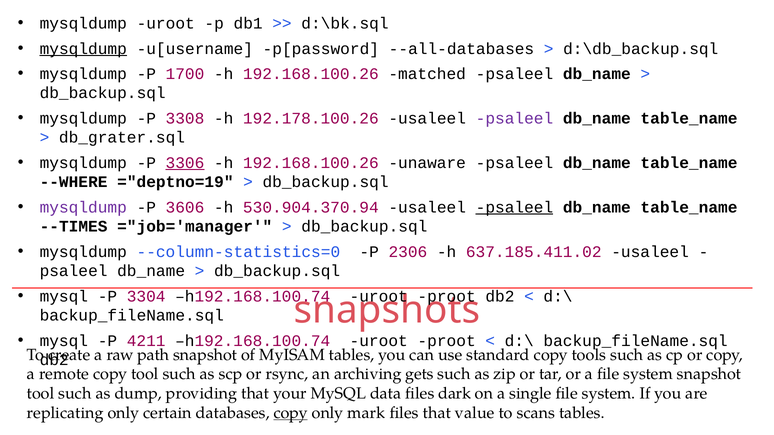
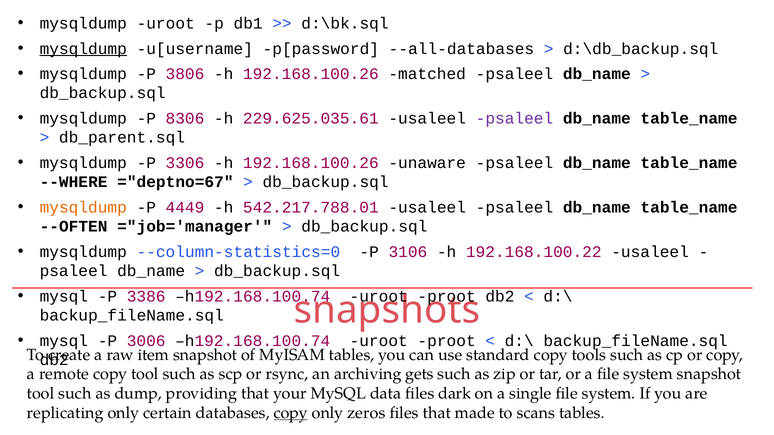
1700: 1700 -> 3806 (185, 74)
3308: 3308 -> 8306 (185, 118)
192.178.100.26: 192.178.100.26 -> 229.625.035.61 (311, 118)
db_grater.sql: db_grater.sql -> db_parent.sql (122, 138)
3306 underline: present -> none (185, 163)
="deptno=19: ="deptno=19 -> ="deptno=67 (175, 182)
mysqldump colour: purple -> orange (83, 207)
3606: 3606 -> 4449 (185, 207)
530.904.370.94: 530.904.370.94 -> 542.217.788.01 (311, 207)
psaleel underline: present -> none (514, 207)
--TIMES: --TIMES -> --OFTEN (74, 227)
2306: 2306 -> 3106 (408, 252)
637.185.411.02: 637.185.411.02 -> 192.168.100.22 (534, 252)
3304: 3304 -> 3386 (146, 296)
4211: 4211 -> 3006 (146, 341)
path: path -> item (153, 355)
mark: mark -> zeros (366, 413)
value: value -> made (475, 413)
